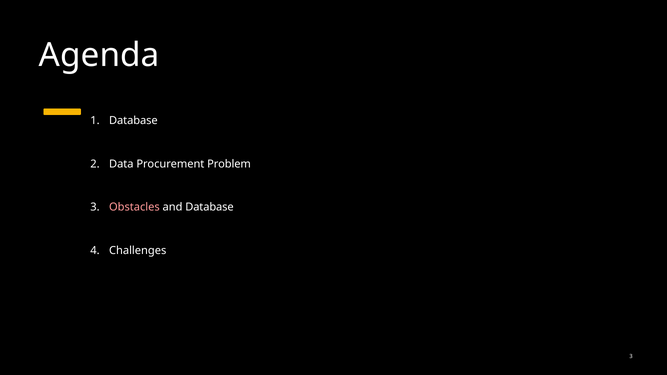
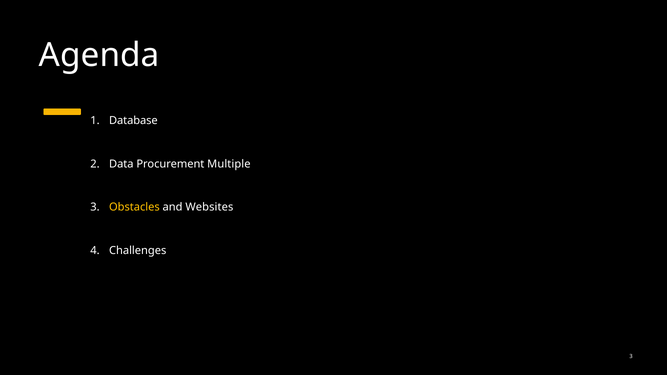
Problem: Problem -> Multiple (229, 164)
Obstacles colour: pink -> yellow (134, 207)
and Database: Database -> Websites (209, 207)
